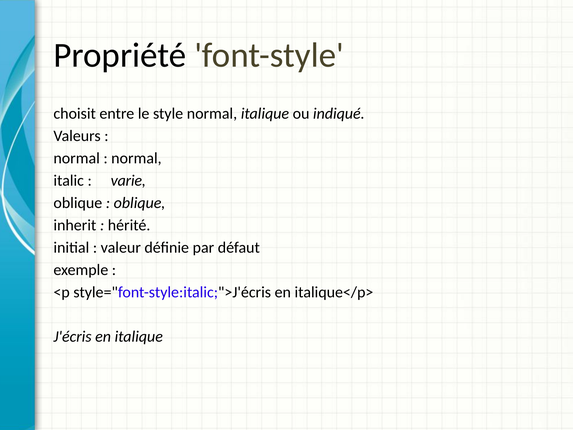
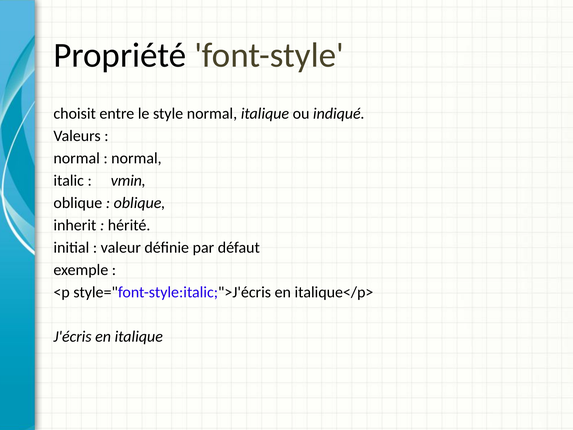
varie: varie -> vmin (128, 180)
